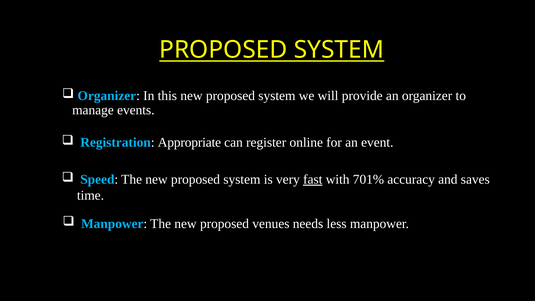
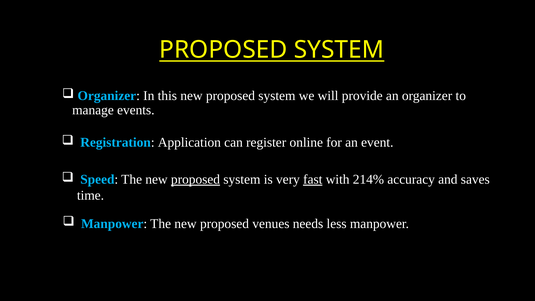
Appropriate: Appropriate -> Application (189, 142)
proposed underline: none -> present (196, 179)
701%: 701% -> 214% (368, 179)
